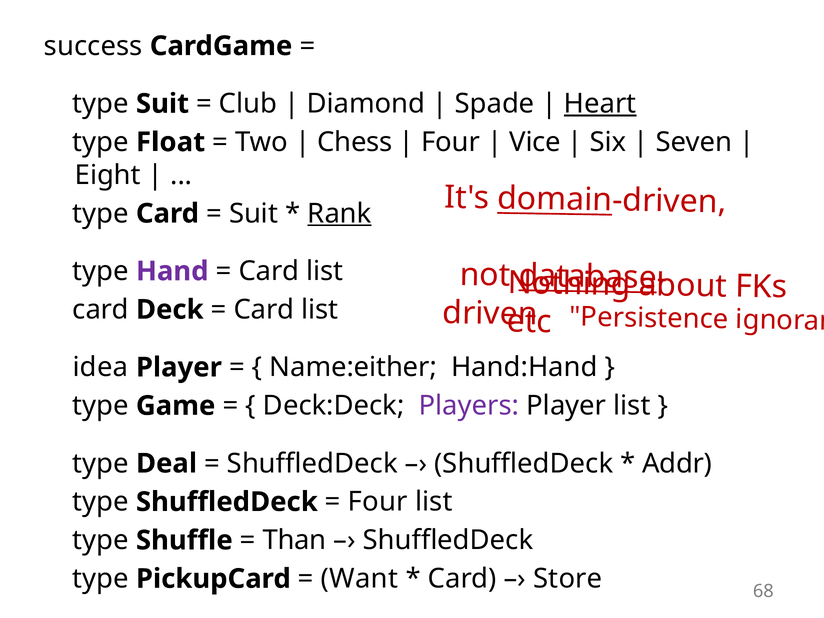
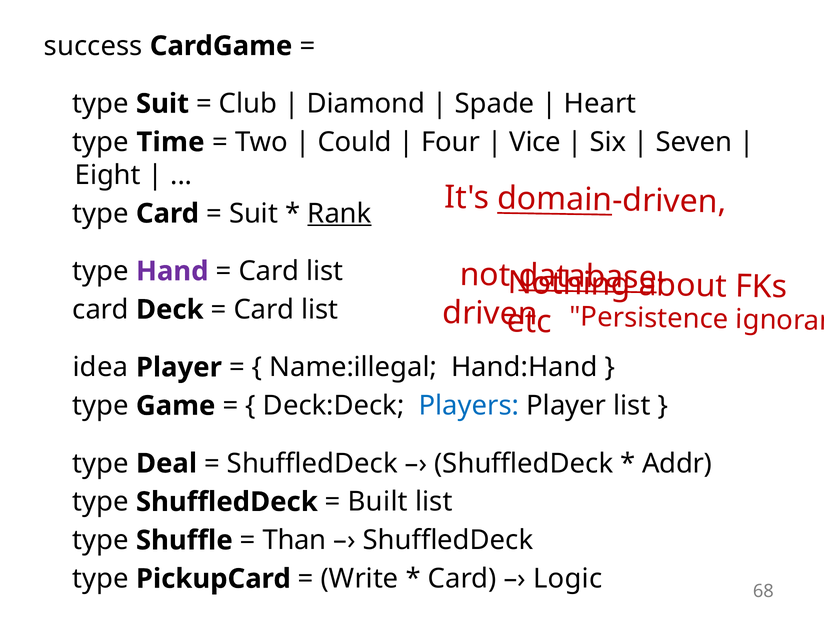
Heart underline: present -> none (600, 104)
Float: Float -> Time (170, 142)
Chess: Chess -> Could (355, 142)
Name:either: Name:either -> Name:illegal (353, 367)
Players colour: purple -> blue (469, 406)
Four: Four -> Built (378, 502)
Want: Want -> Write (360, 579)
Store: Store -> Logic (568, 579)
